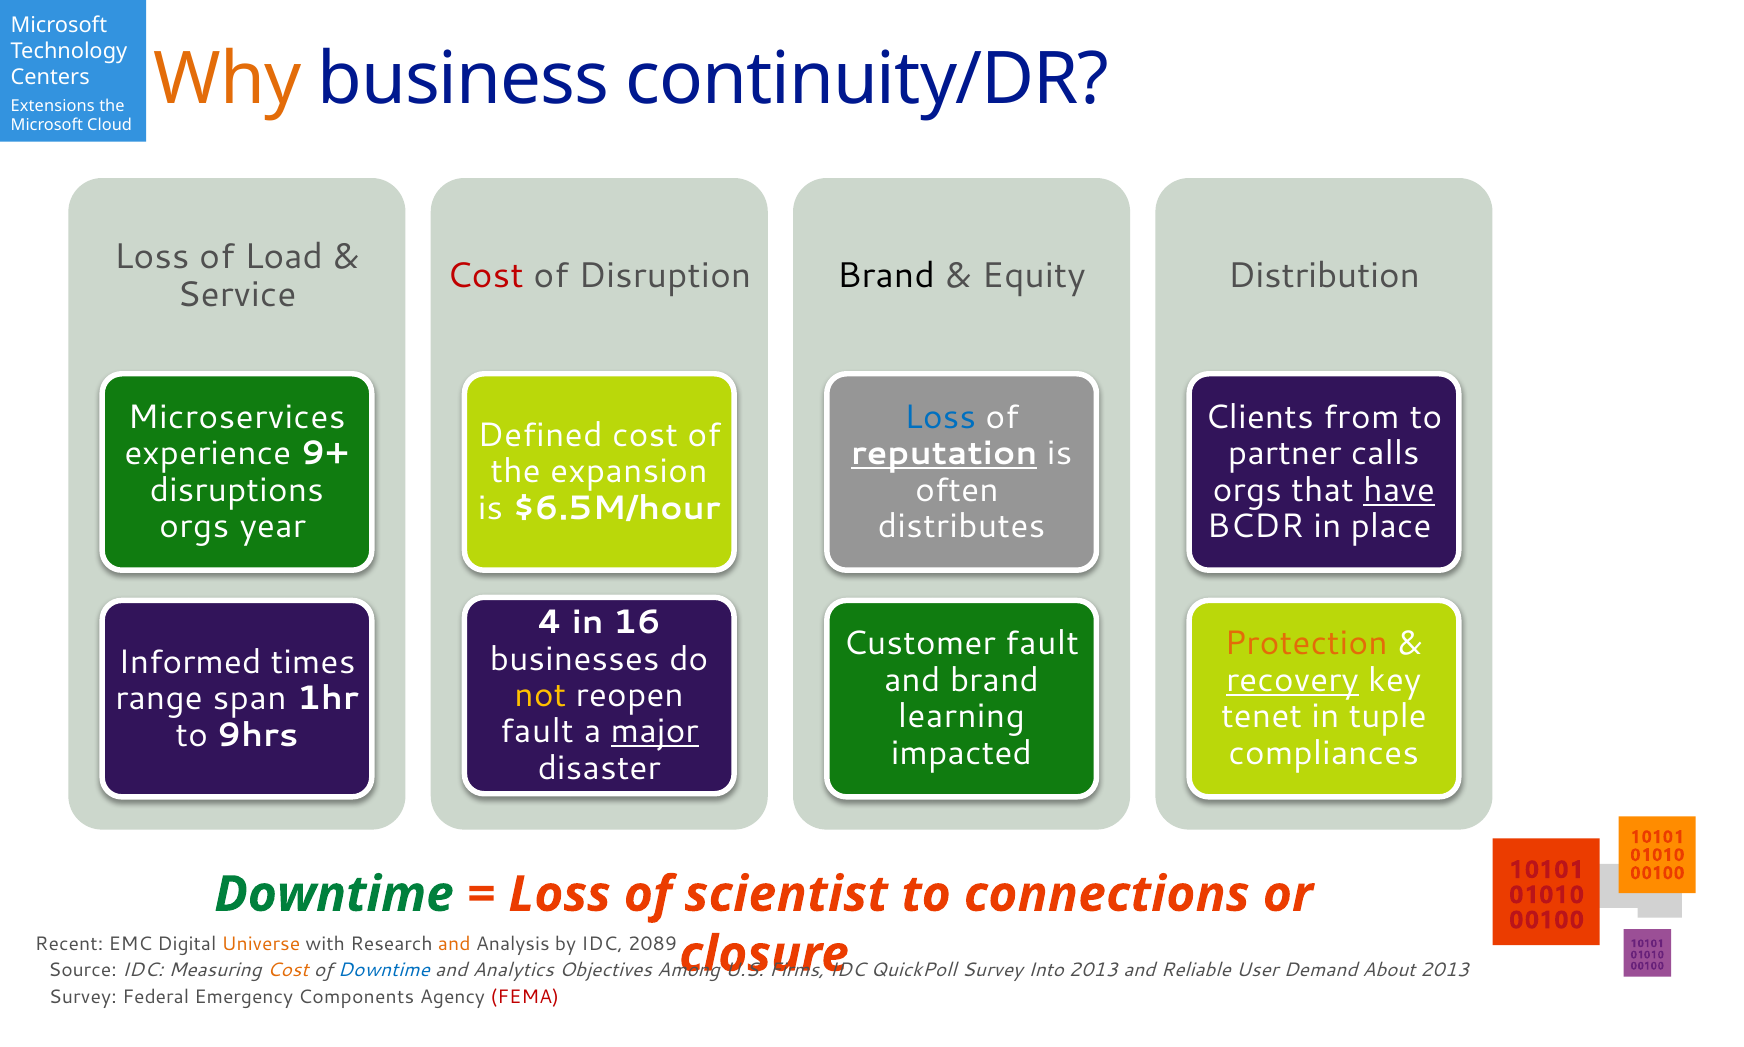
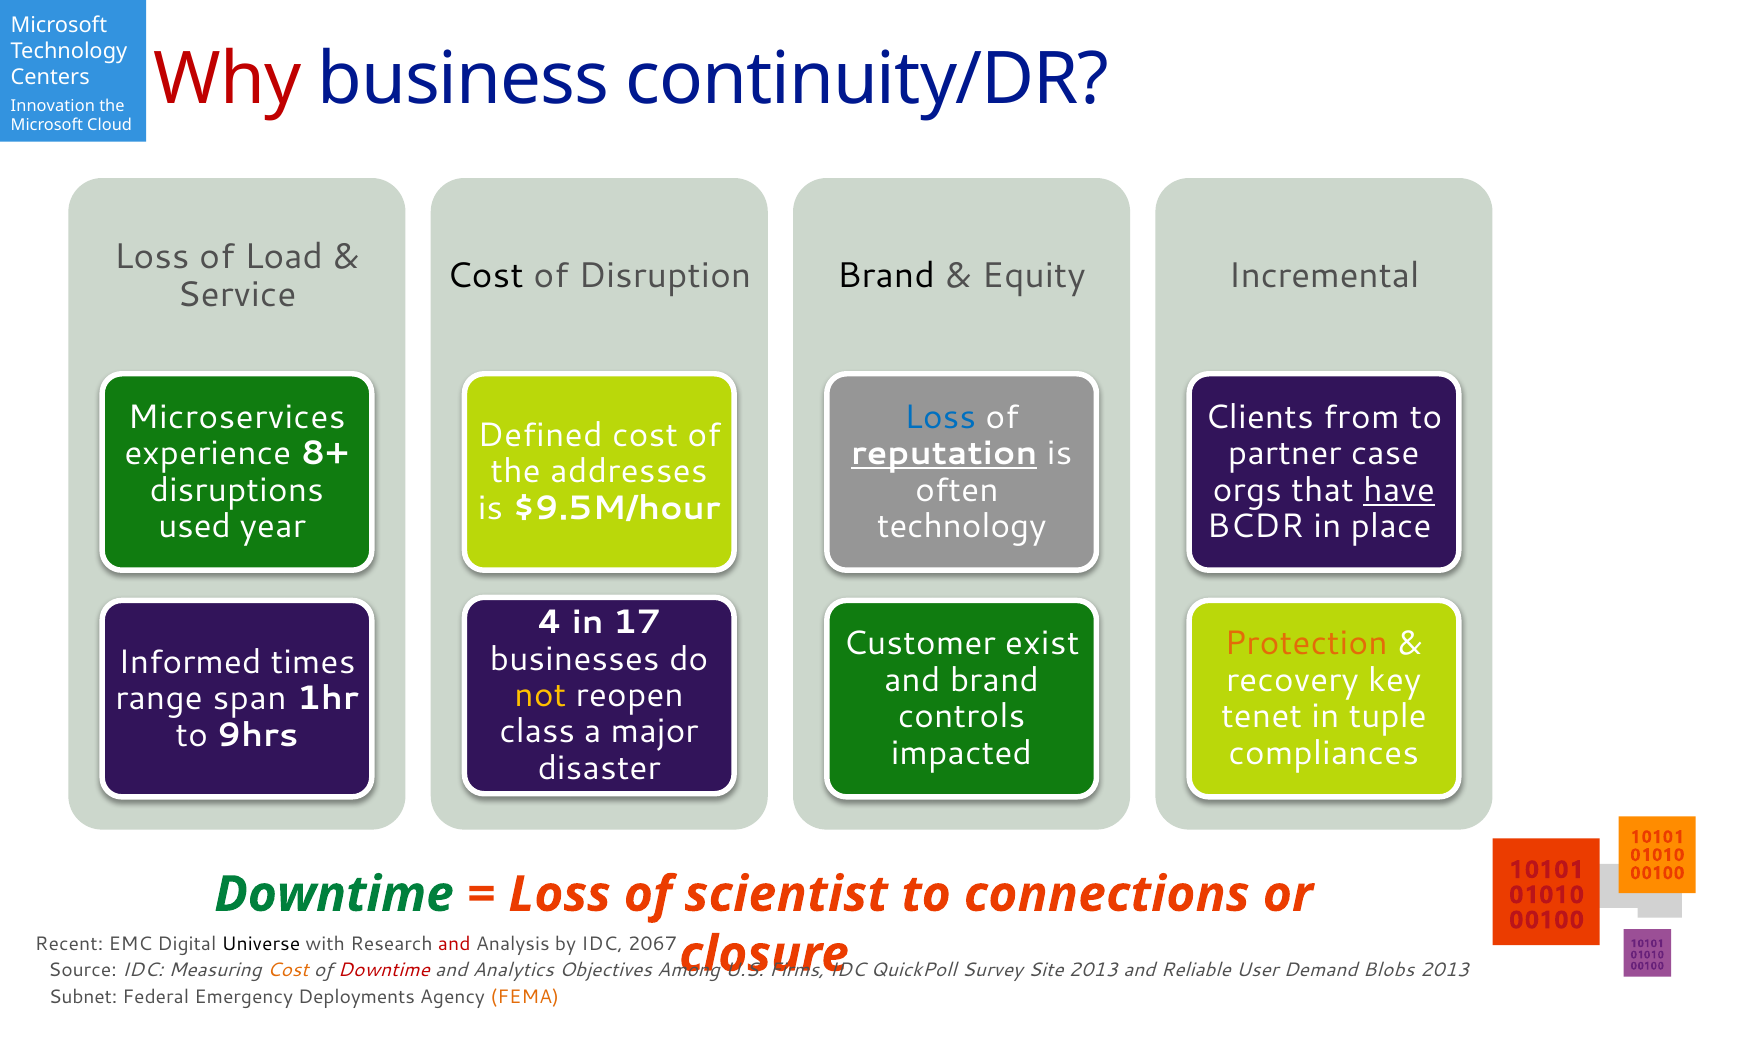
Extensions: Extensions -> Innovation (53, 106)
Why colour: orange -> red (228, 80)
Cost colour: red -> black (485, 275)
Distribution: Distribution -> Incremental (1324, 275)
9+: 9+ -> 8+ (325, 453)
calls: calls -> case (1385, 453)
expansion: expansion -> addresses (629, 472)
$6.5M/hour: $6.5M/hour -> $9.5M/hour (616, 508)
orgs: orgs -> used (195, 526)
distributes: distributes -> technology (962, 526)
16: 16 -> 17 (637, 622)
Customer fault: fault -> exist (1042, 644)
recovery underline: present -> none (1292, 680)
learning: learning -> controls (962, 716)
fault: fault -> class (537, 732)
major underline: present -> none (655, 732)
Universe colour: orange -> black (261, 944)
and colour: orange -> red (454, 944)
2089: 2089 -> 2067 (653, 944)
Downtime colour: blue -> red (384, 970)
Into: Into -> Site (1046, 970)
About: About -> Blobs (1389, 970)
Survey: Survey -> Subnet (83, 997)
Components: Components -> Deployments (357, 997)
FEMA colour: red -> orange (525, 997)
